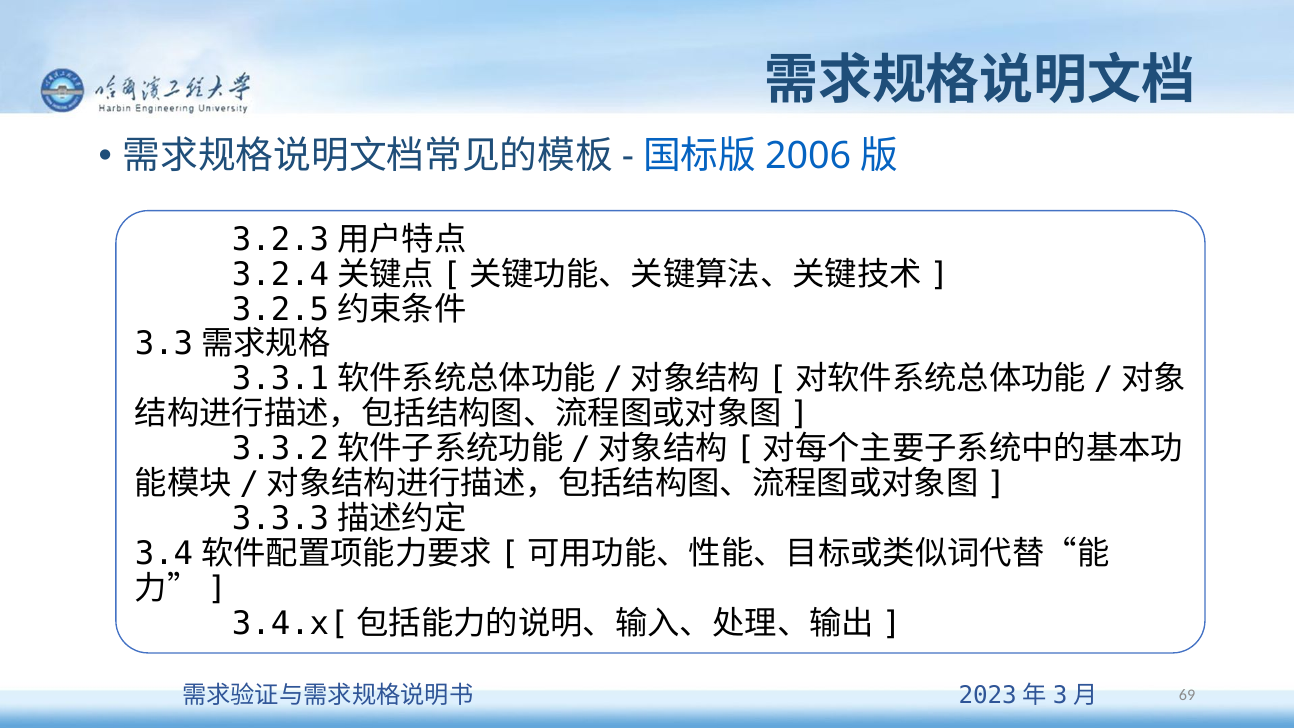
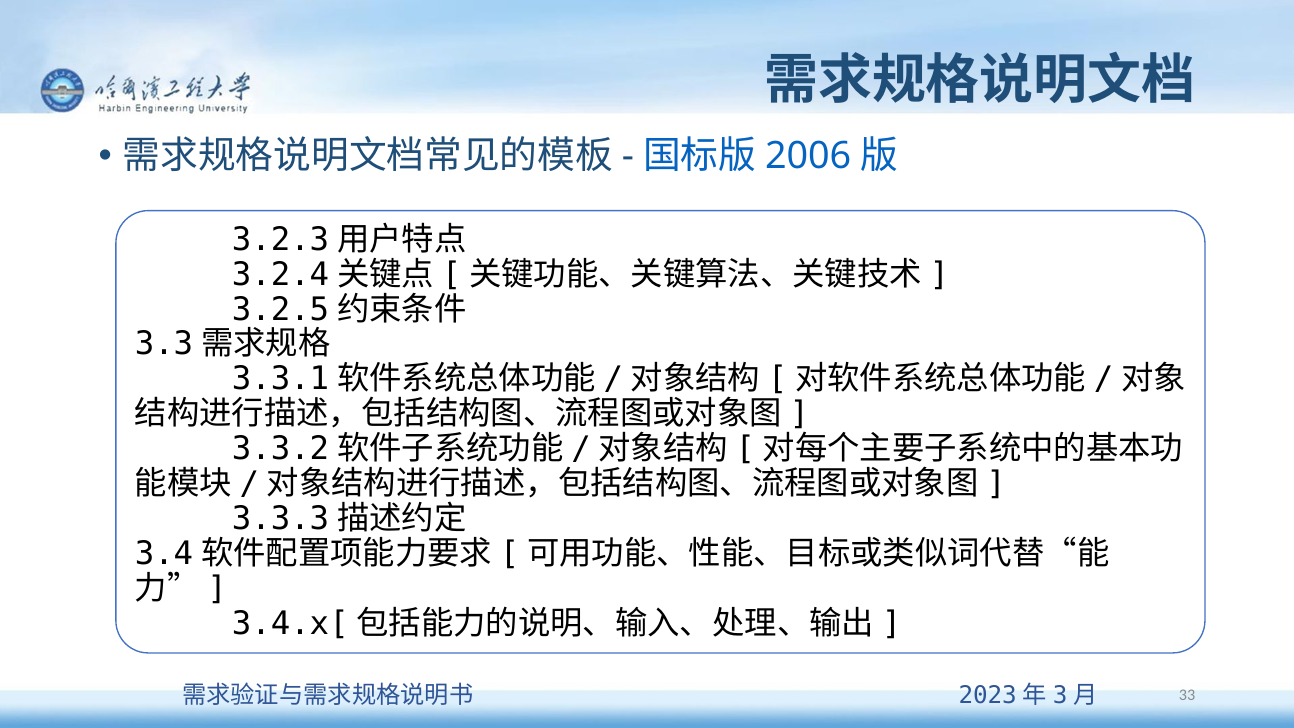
69: 69 -> 33 (1187, 695)
